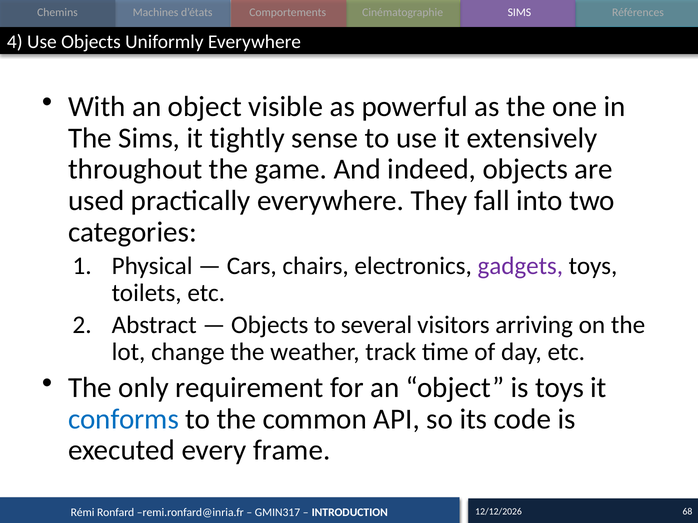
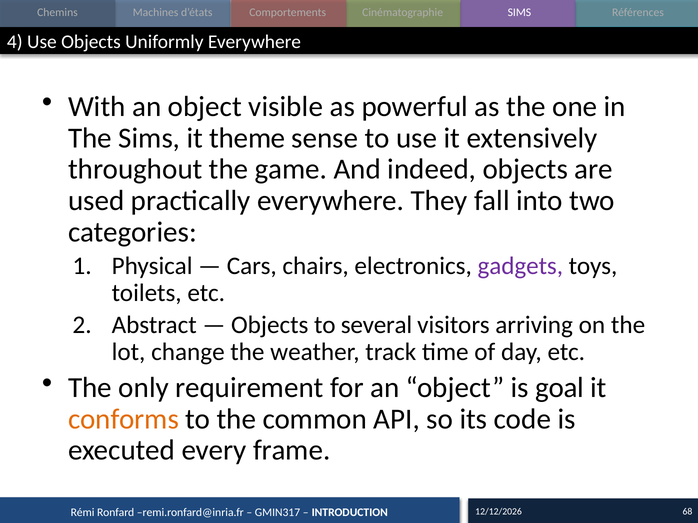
tightly: tightly -> theme (247, 138)
is toys: toys -> goal (560, 388)
conforms colour: blue -> orange (123, 419)
